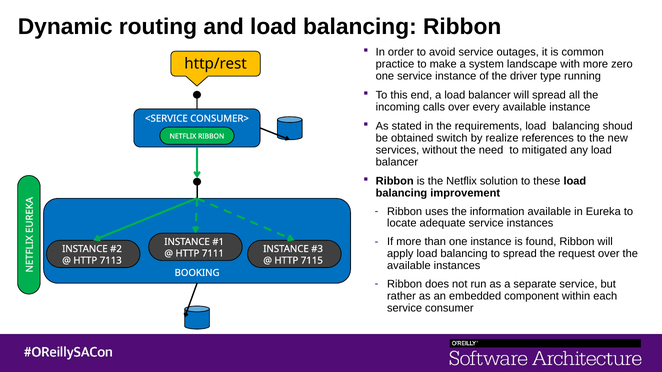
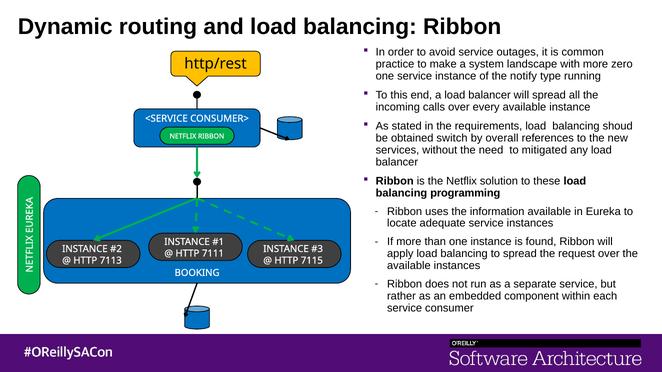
driver: driver -> notify (524, 76)
realize: realize -> overall (502, 138)
improvement: improvement -> programming (465, 193)
